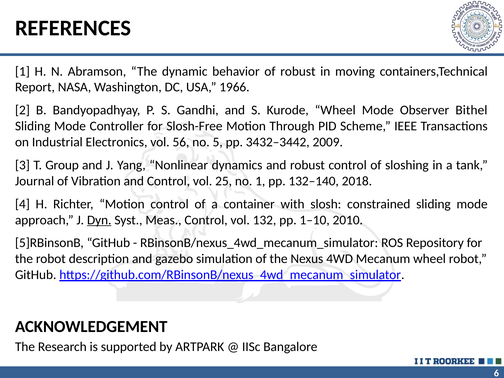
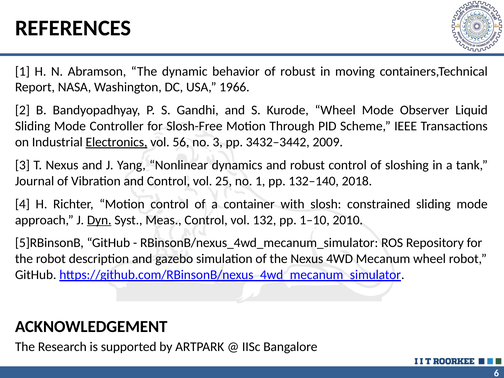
Bithel: Bithel -> Liquid (472, 110)
Electronics underline: none -> present (117, 142)
no 5: 5 -> 3 (218, 142)
T Group: Group -> Nexus (62, 165)
